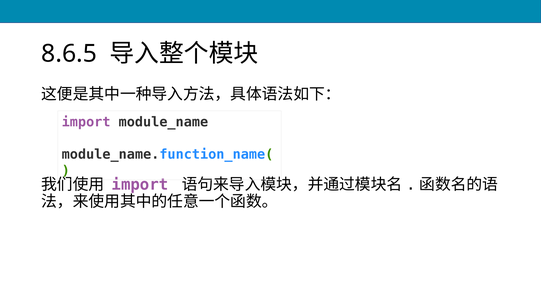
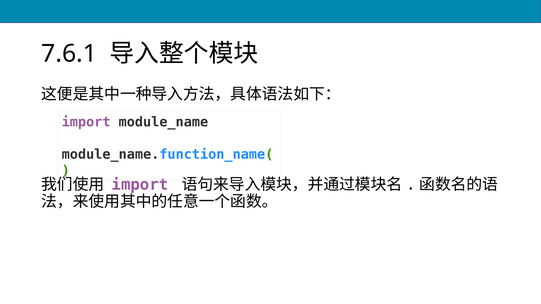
8.6.5: 8.6.5 -> 7.6.1 (69, 54)
